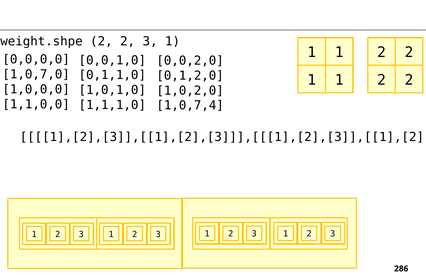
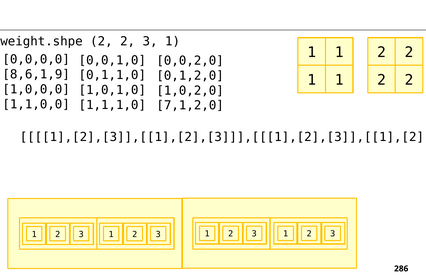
1,0,7,0: 1,0,7,0 -> 8,6,1,9 (36, 74)
1,0,7,4: 1,0,7,4 -> 7,1,2,0 (190, 105)
